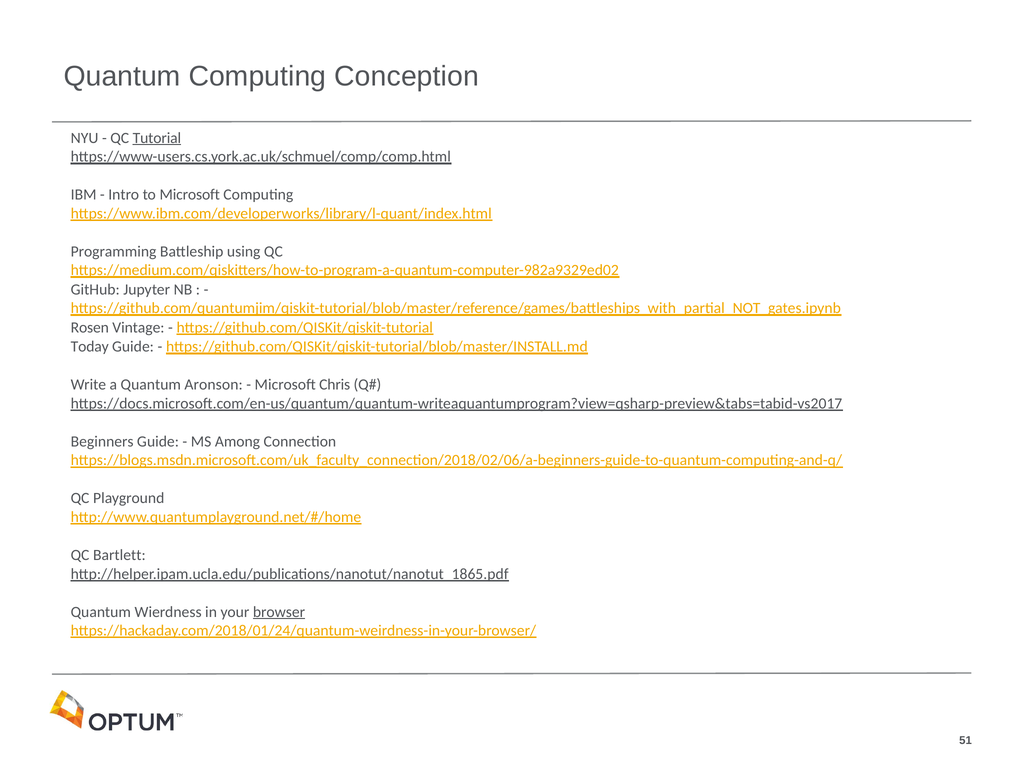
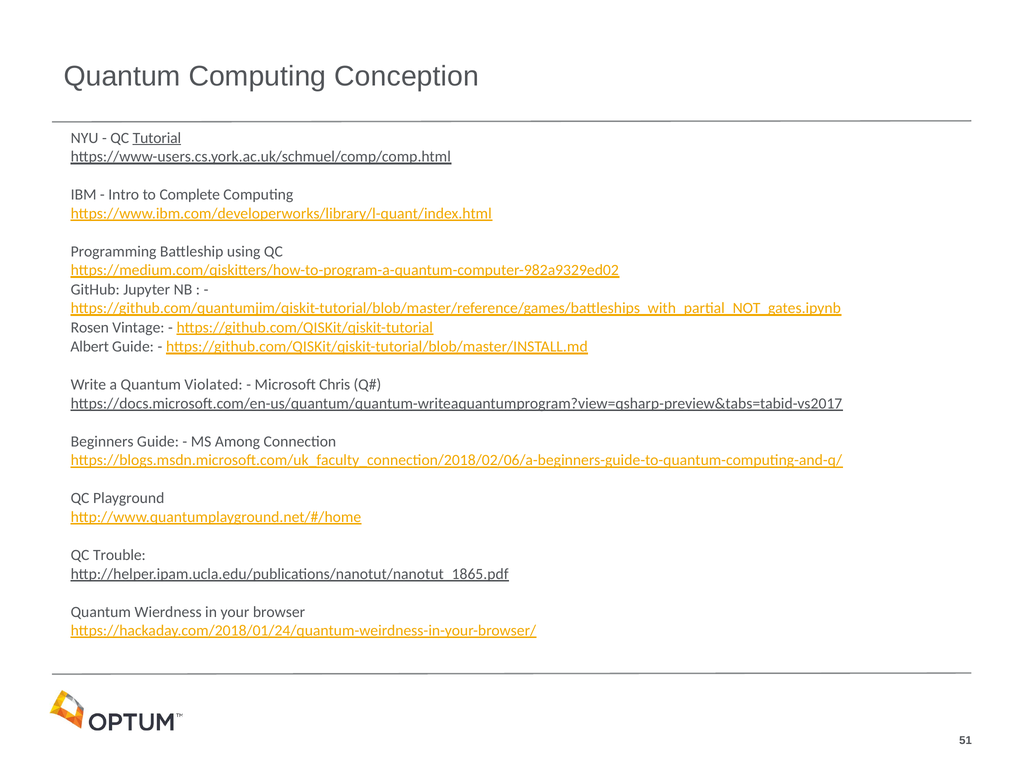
to Microsoft: Microsoft -> Complete (190, 195)
Today: Today -> Albert (90, 347)
Aronson: Aronson -> Violated (214, 385)
Bartlett: Bartlett -> Trouble (119, 555)
browser underline: present -> none (279, 612)
